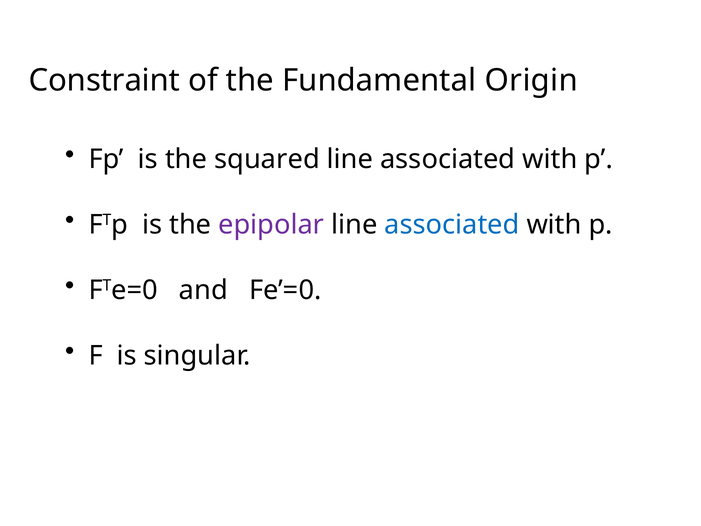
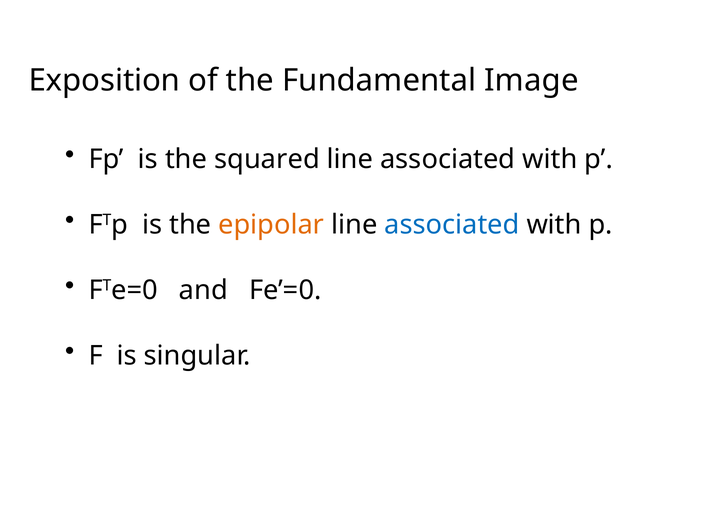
Constraint: Constraint -> Exposition (104, 80)
Origin: Origin -> Image (531, 80)
epipolar colour: purple -> orange (271, 225)
